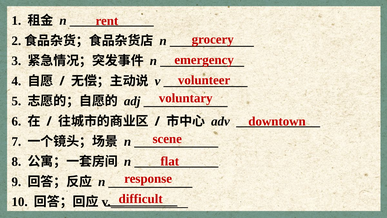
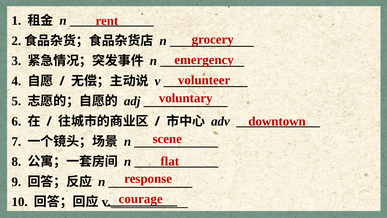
difficult: difficult -> courage (141, 199)
